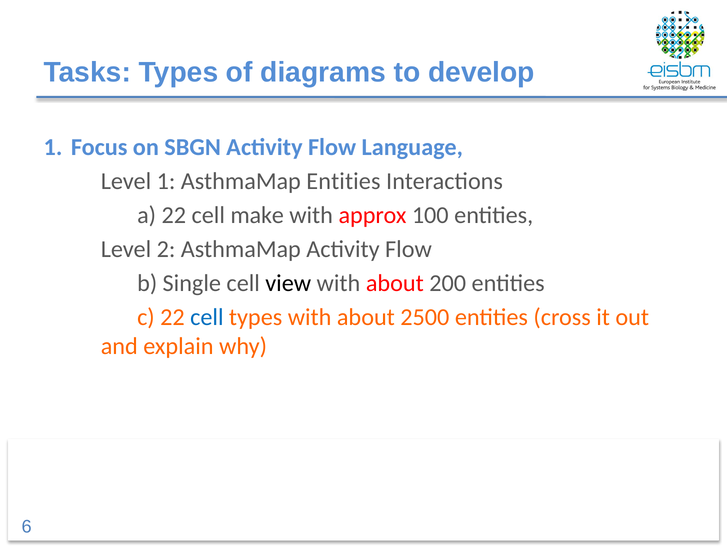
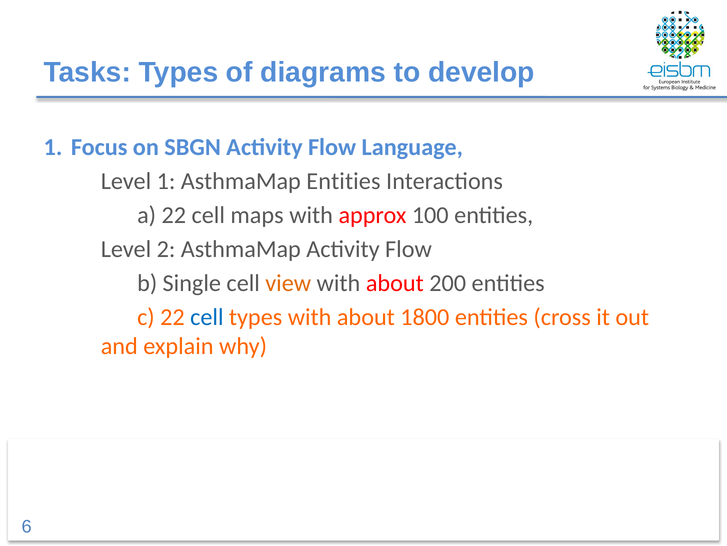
make: make -> maps (257, 215)
view colour: black -> orange (288, 283)
2500: 2500 -> 1800 (425, 317)
